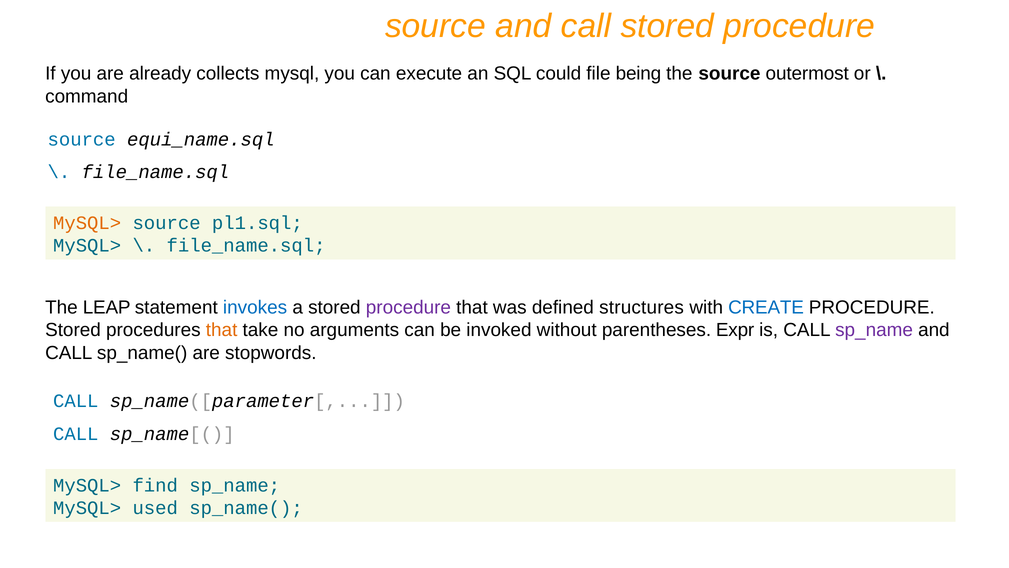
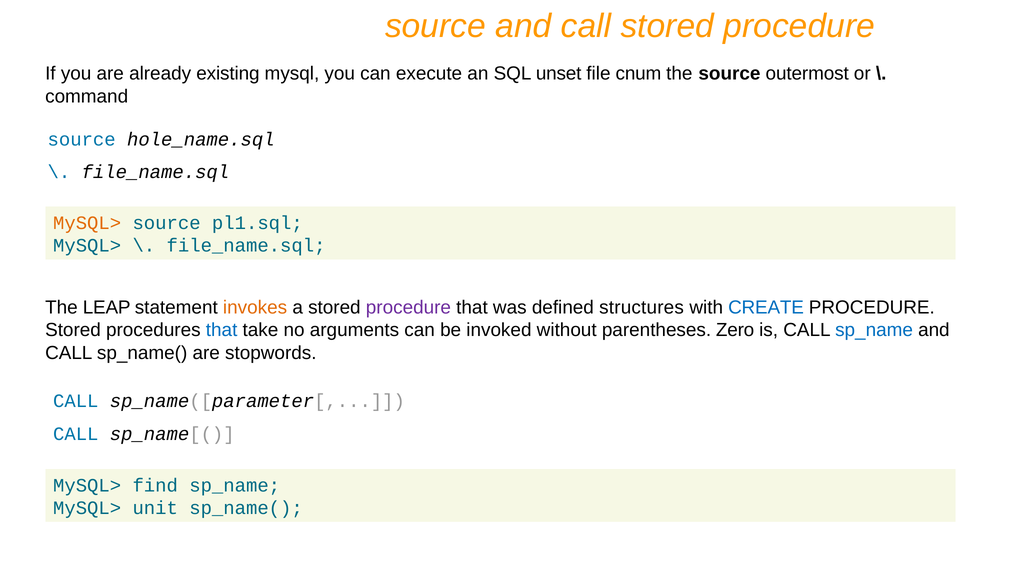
collects: collects -> existing (228, 74)
could: could -> unset (559, 74)
being: being -> cnum (638, 74)
equi_name.sql: equi_name.sql -> hole_name.sql (201, 139)
invokes colour: blue -> orange (255, 307)
that colour: orange -> blue (222, 330)
Expr: Expr -> Zero (735, 330)
sp_name colour: purple -> blue (874, 330)
used: used -> unit (155, 508)
